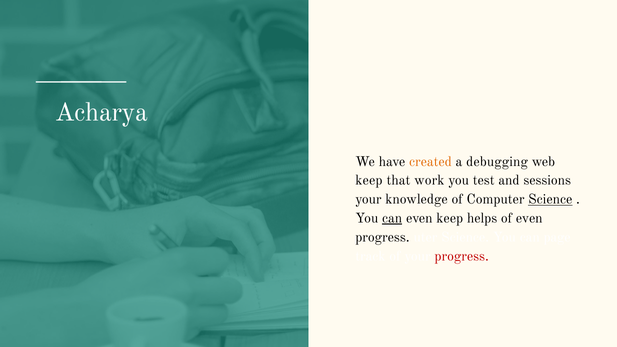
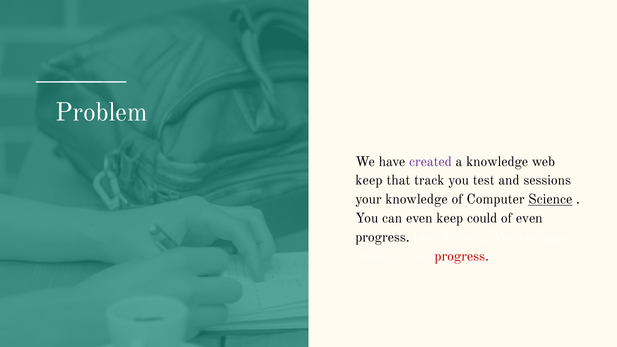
Acharya: Acharya -> Problem (101, 112)
created colour: orange -> purple (430, 162)
a debugging: debugging -> knowledge (497, 162)
that work: work -> track (429, 180)
can underline: present -> none (392, 218)
helps: helps -> could (482, 218)
